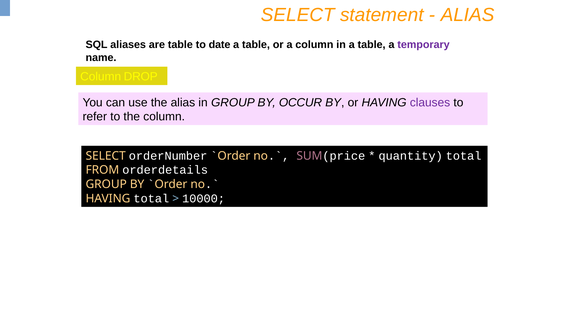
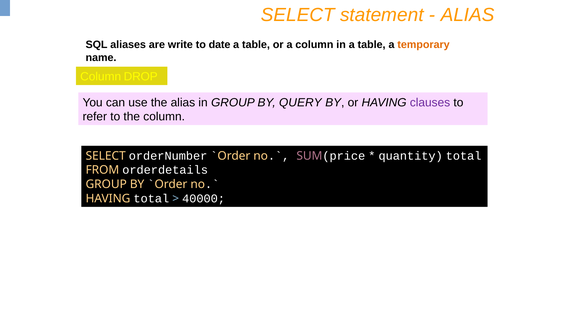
are table: table -> write (180, 45)
temporary colour: purple -> orange (424, 45)
OCCUR: OCCUR -> QUERY (300, 103)
10000: 10000 -> 40000 (204, 199)
